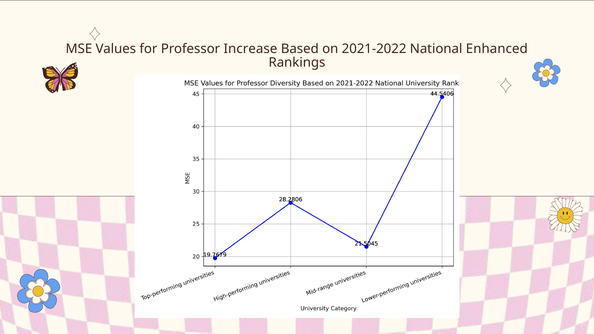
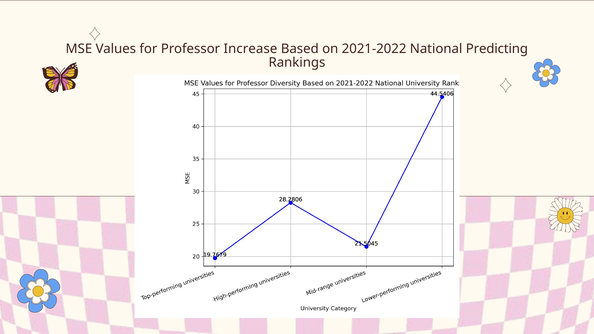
Enhanced: Enhanced -> Predicting (497, 49)
